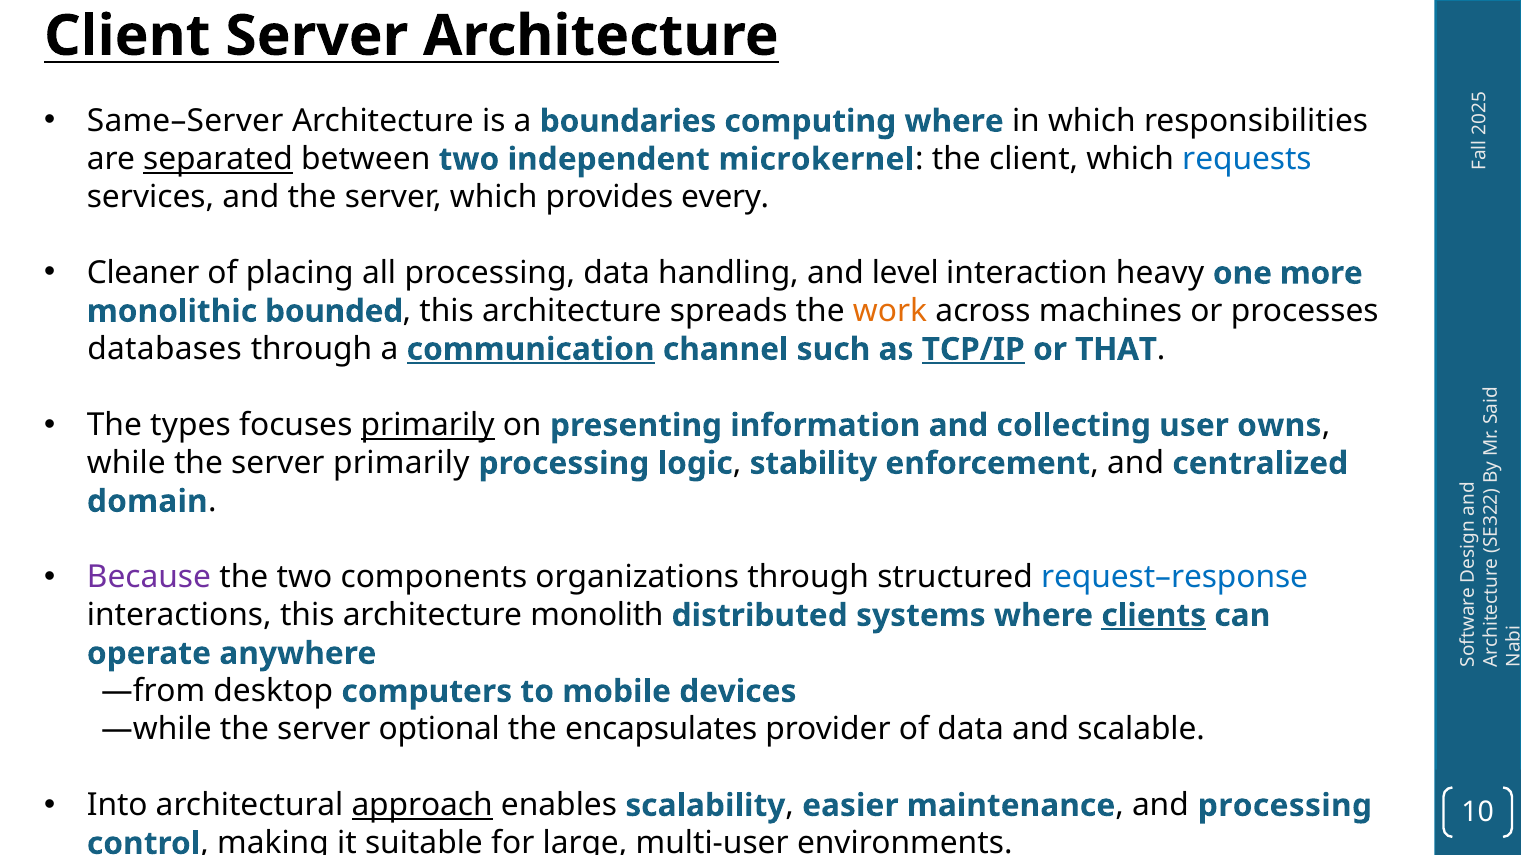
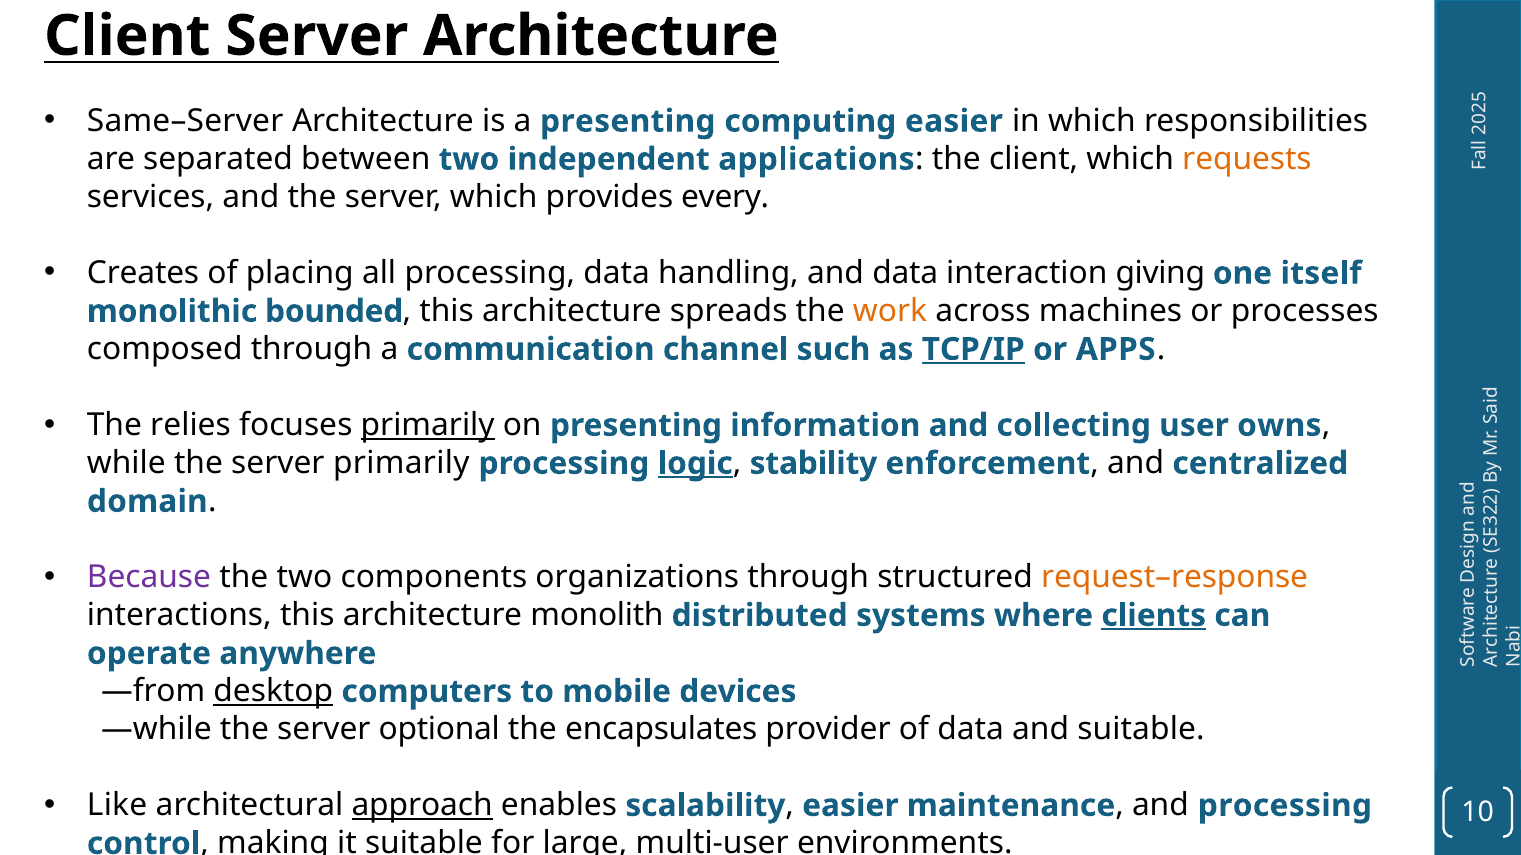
a boundaries: boundaries -> presenting (628, 121)
computing where: where -> easier (954, 121)
separated underline: present -> none (218, 159)
microkernel: microkernel -> applications (816, 159)
requests colour: blue -> orange (1247, 159)
Cleaner: Cleaner -> Creates (143, 273)
and level: level -> data (905, 273)
heavy: heavy -> giving (1160, 273)
more: more -> itself (1321, 273)
databases: databases -> composed (165, 350)
communication underline: present -> none (531, 350)
THAT: THAT -> APPS (1116, 350)
types: types -> relies (191, 426)
logic underline: none -> present (695, 464)
request–response colour: blue -> orange (1175, 578)
desktop underline: none -> present (273, 692)
and scalable: scalable -> suitable (1141, 730)
Into: Into -> Like (117, 806)
